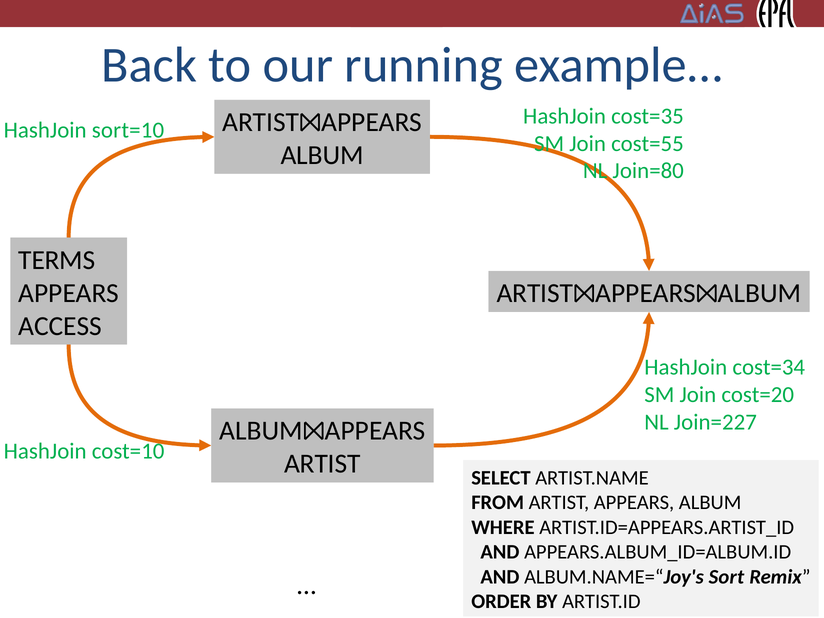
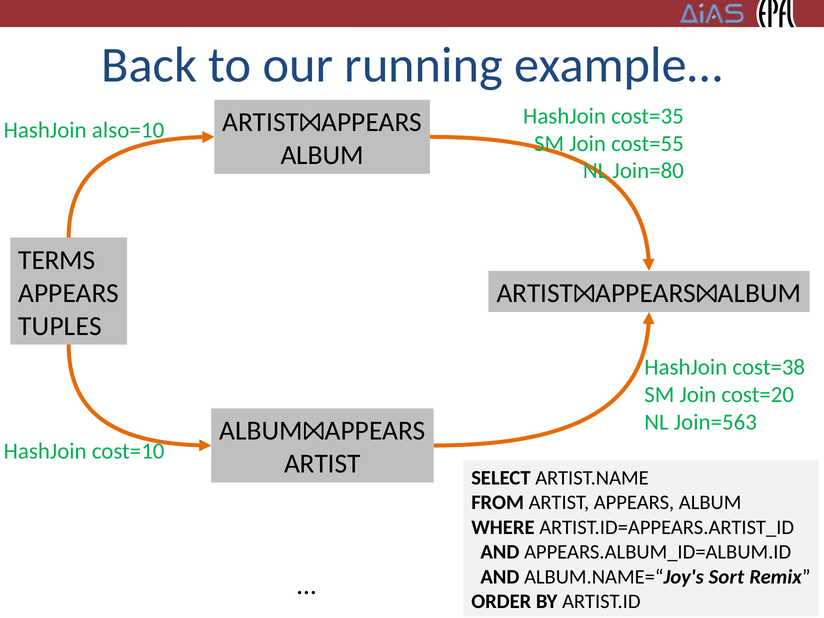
sort=10: sort=10 -> also=10 (128, 130)
ACCESS: ACCESS -> TUPLES (60, 326)
cost=34: cost=34 -> cost=38 (769, 367)
Join=227: Join=227 -> Join=563 (715, 422)
